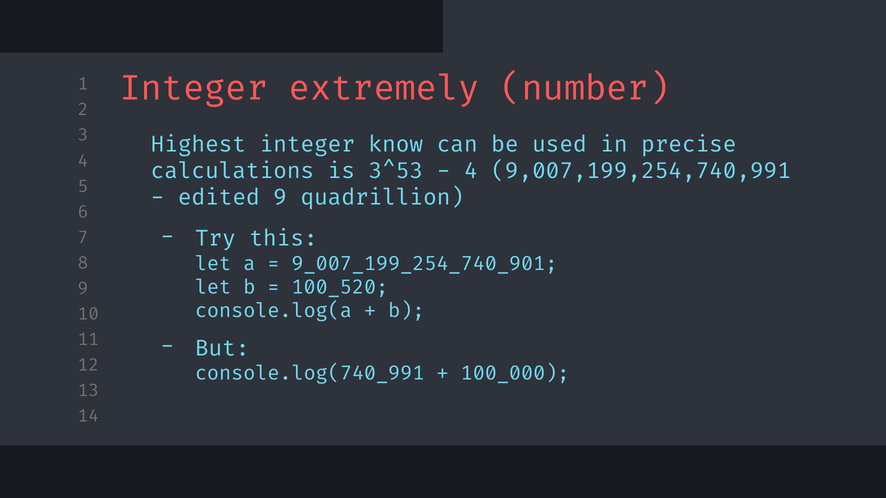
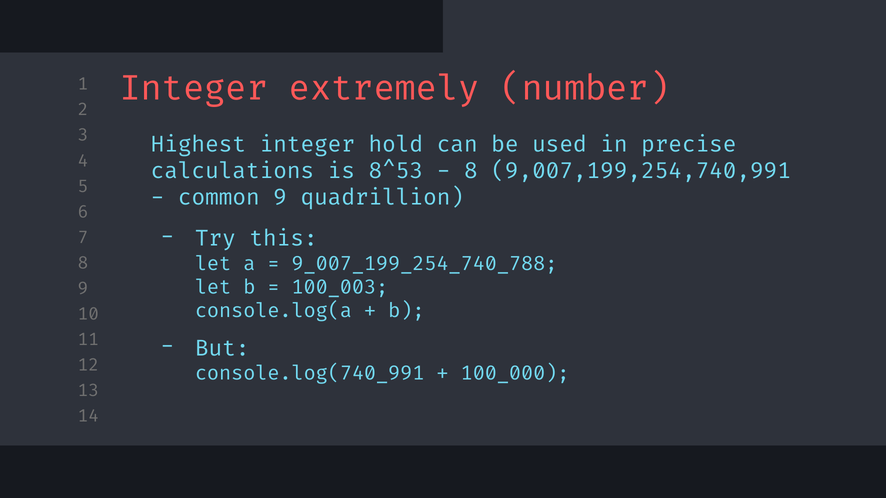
know: know -> hold (396, 144)
3^53: 3^53 -> 8^53 (396, 171)
4: 4 -> 8 (471, 171)
edited: edited -> common (219, 197)
9_007_199_254_740_901: 9_007_199_254_740_901 -> 9_007_199_254_740_788 (424, 264)
100_520: 100_520 -> 100_003 (340, 287)
